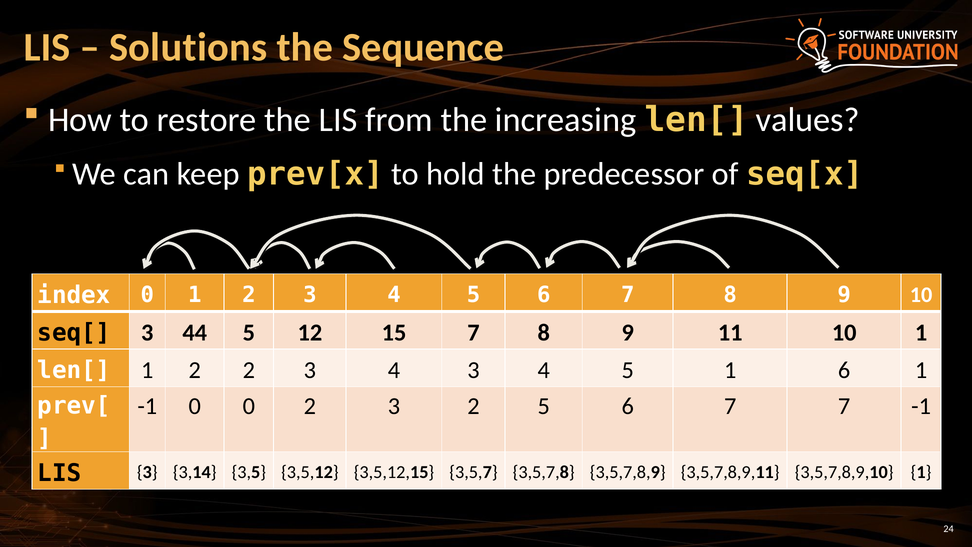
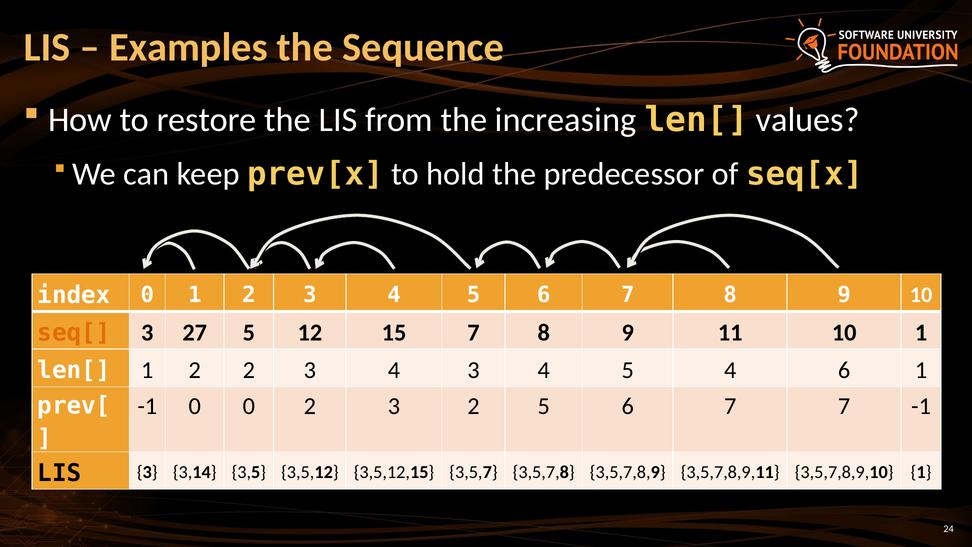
Solutions: Solutions -> Examples (188, 47)
seq[ colour: black -> orange (74, 333)
44: 44 -> 27 (195, 333)
5 1: 1 -> 4 (730, 370)
